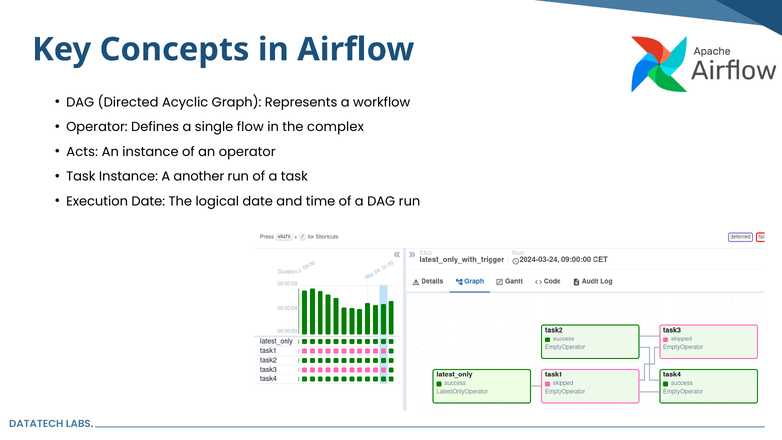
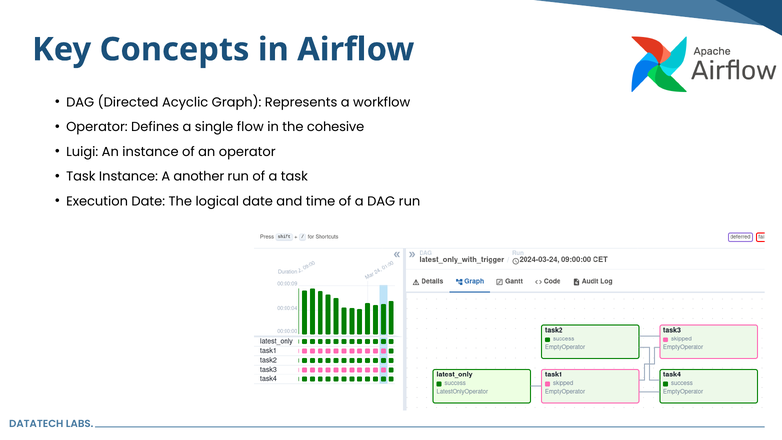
complex: complex -> cohesive (336, 127)
Acts: Acts -> Luigi (82, 152)
